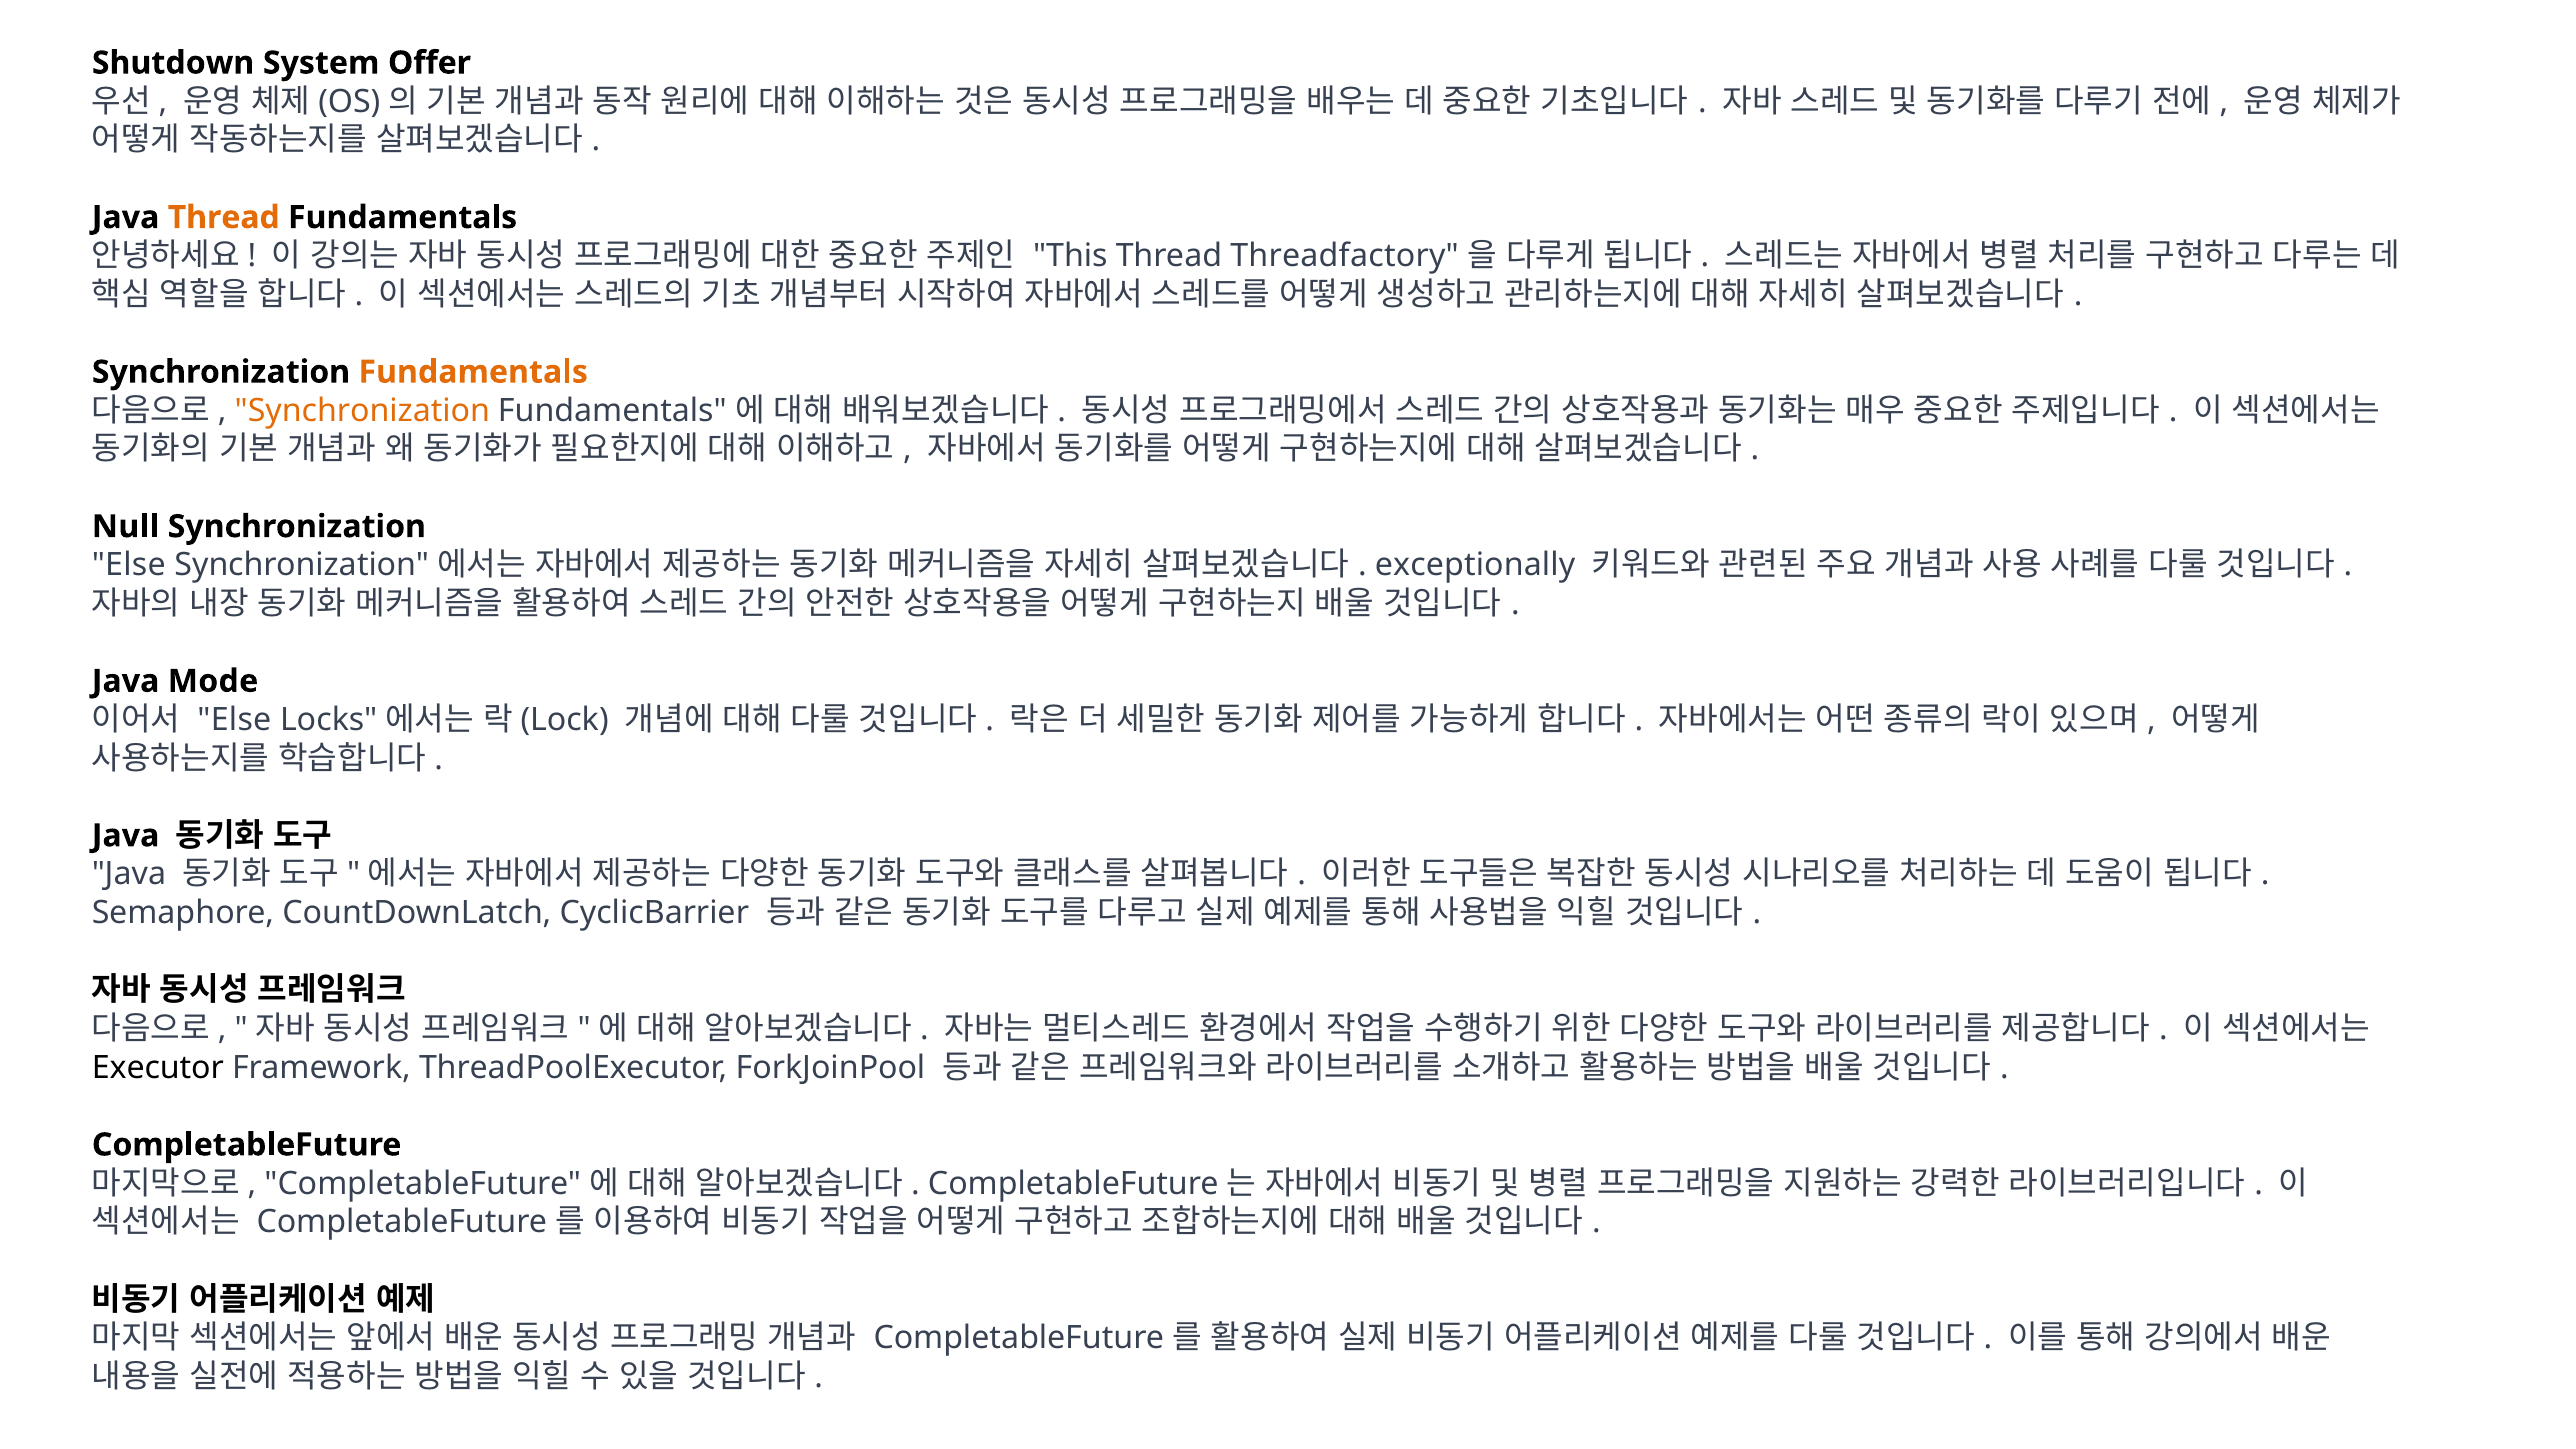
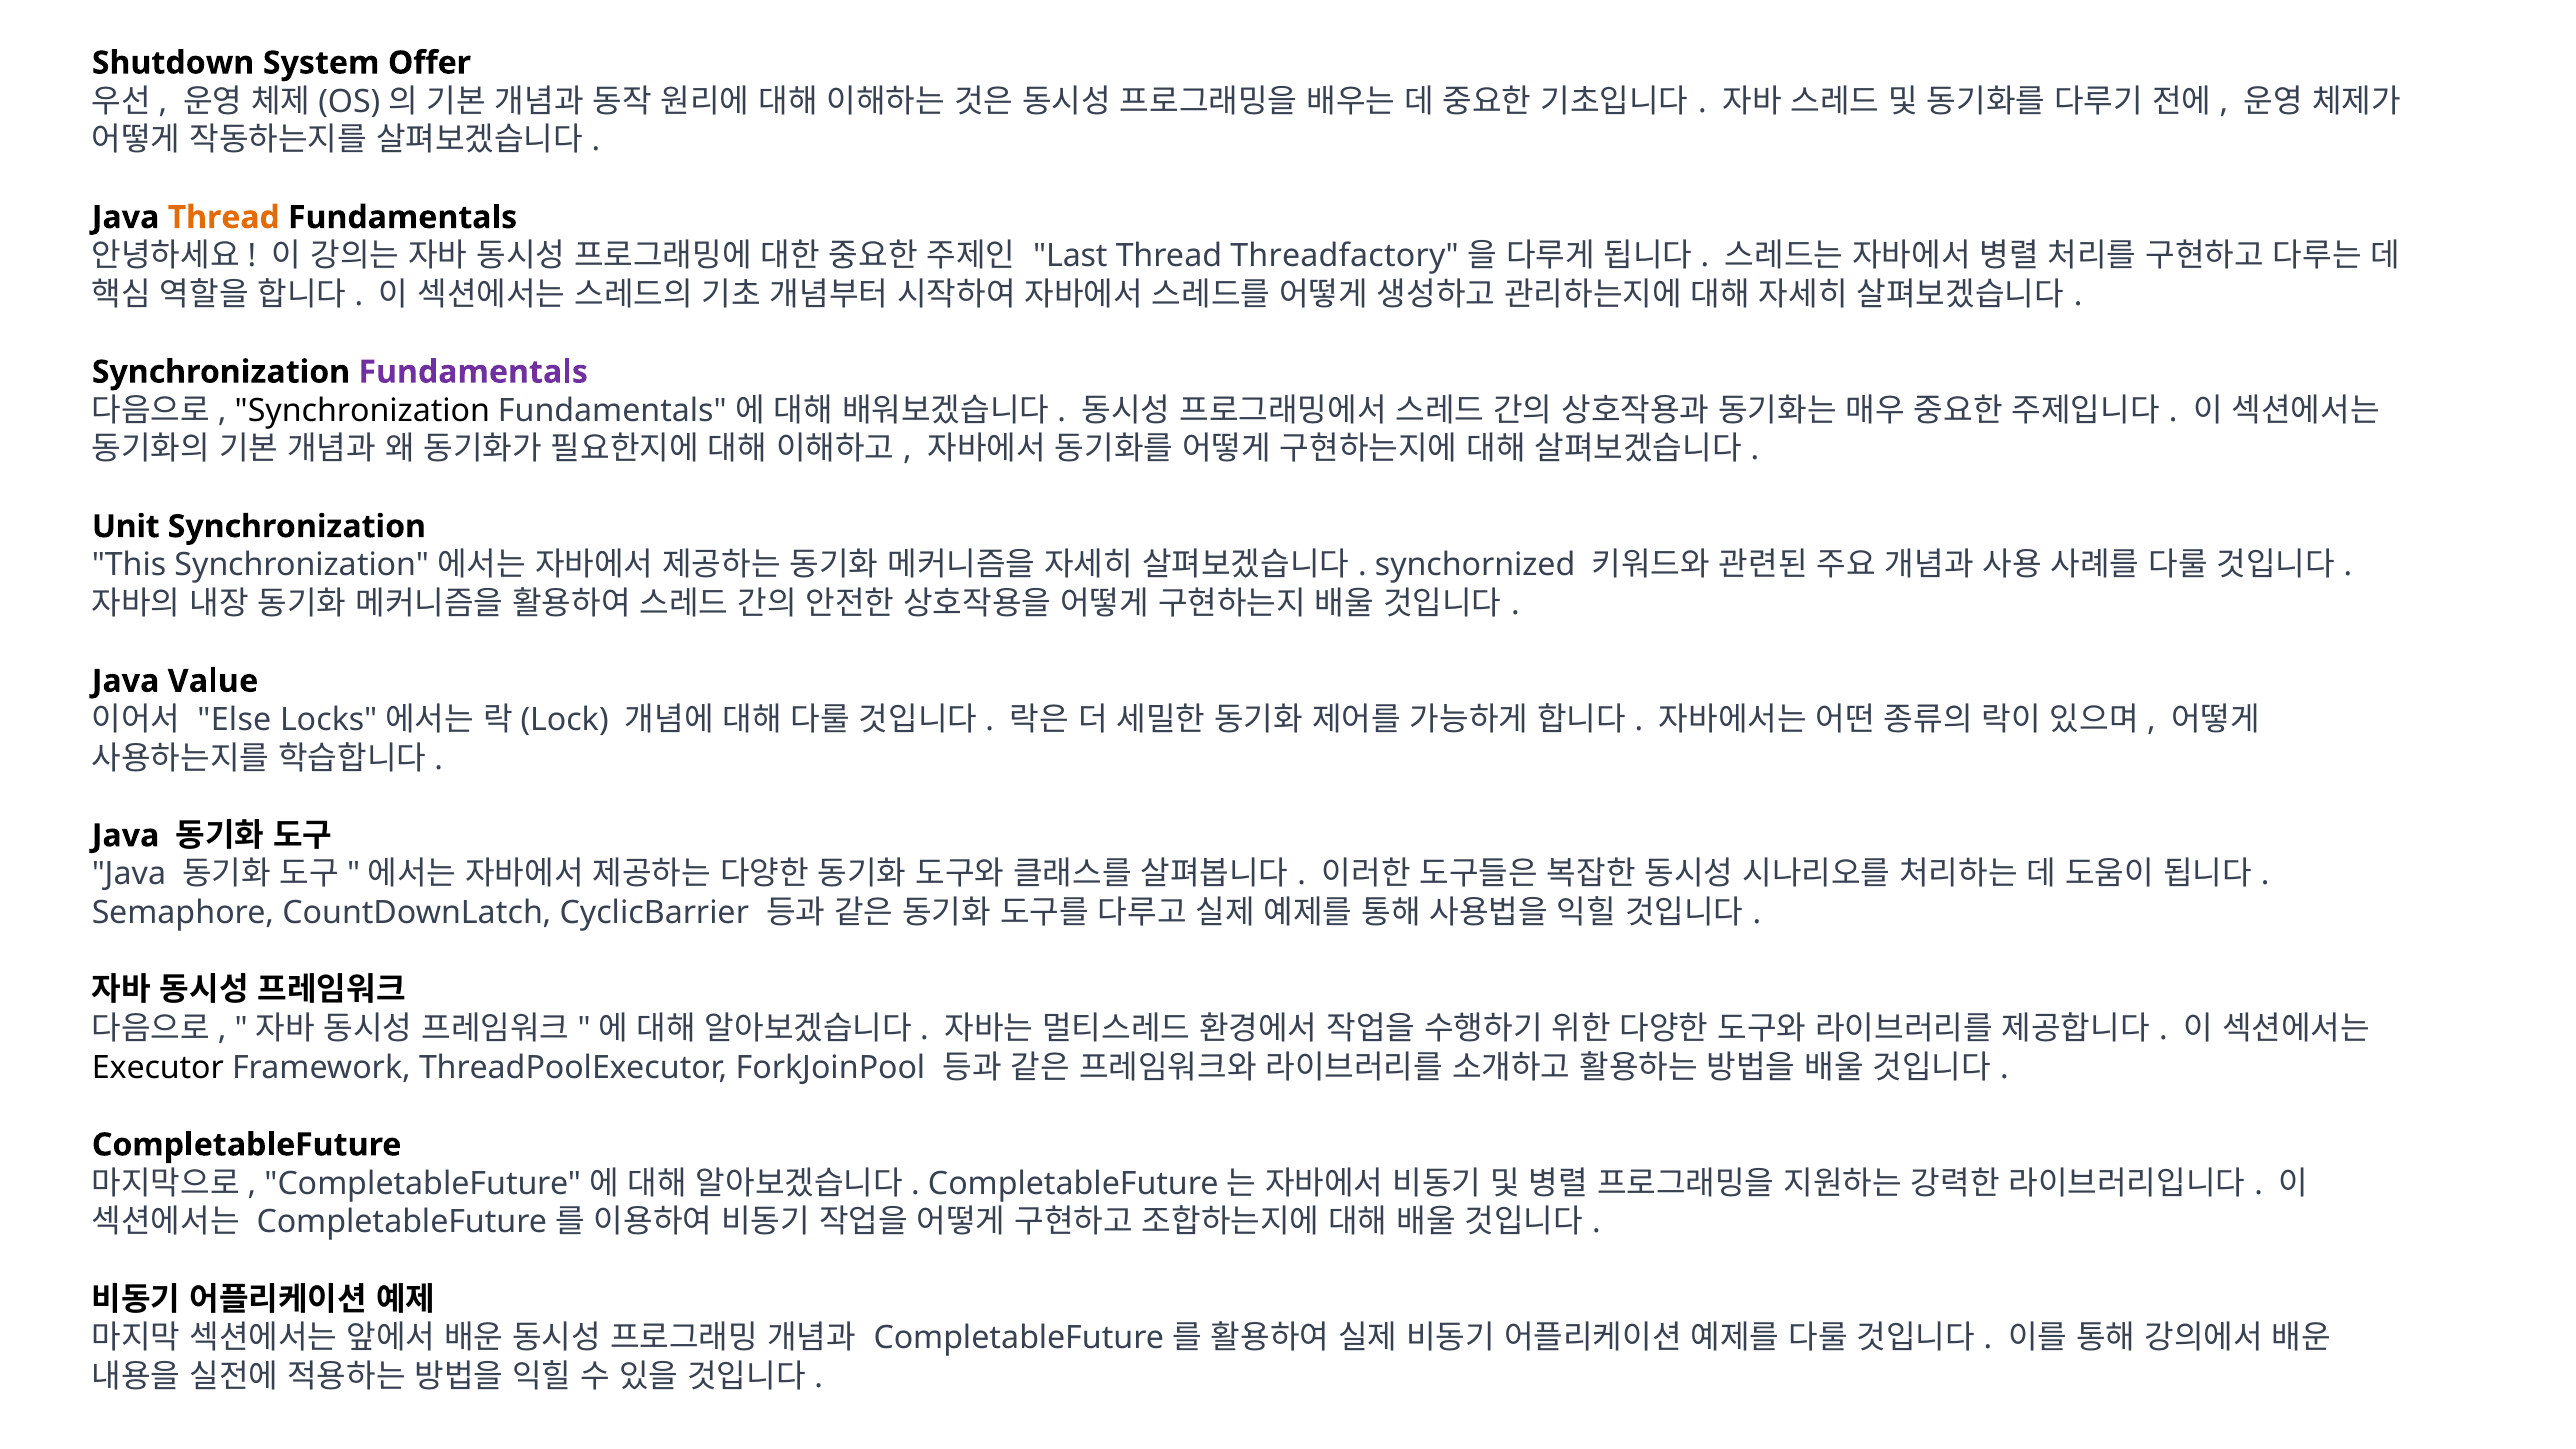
This: This -> Last (1070, 256)
Fundamentals colour: orange -> purple (473, 372)
Synchronization colour: orange -> black (362, 411)
Null: Null -> Unit (126, 527)
Else: Else -> This (129, 565)
exceptionally: exceptionally -> synchornized (1475, 565)
Mode: Mode -> Value (213, 681)
